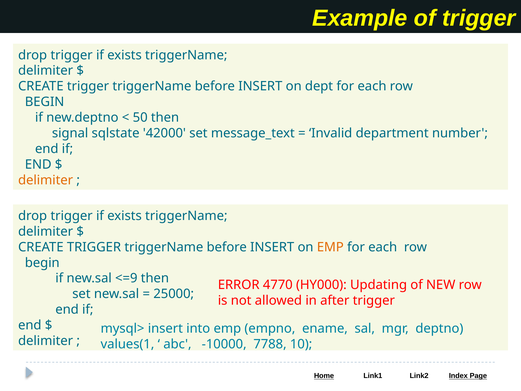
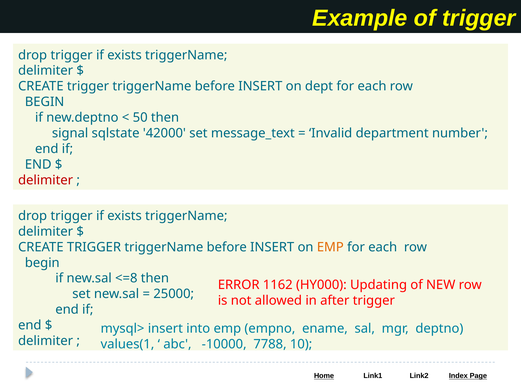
delimiter colour: orange -> red (46, 180)
<=9: <=9 -> <=8 (126, 278)
4770: 4770 -> 1162 (278, 285)
